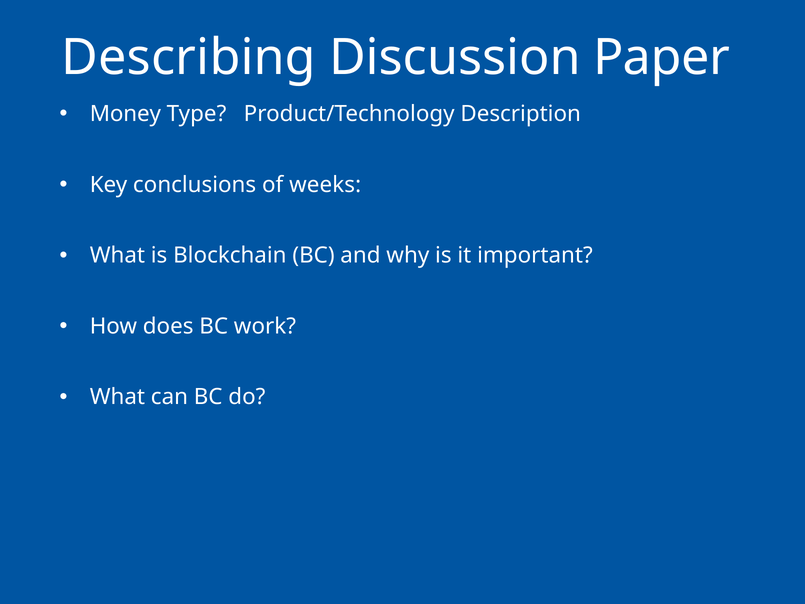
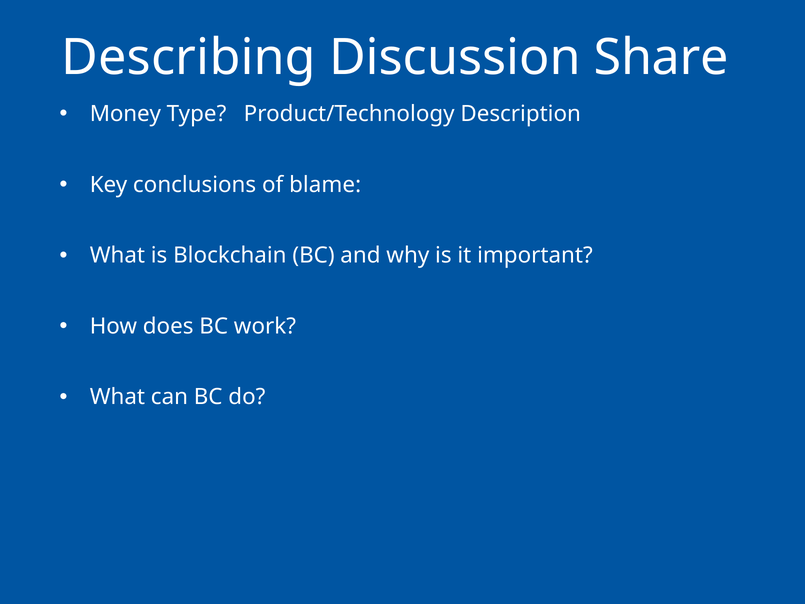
Paper: Paper -> Share (661, 58)
weeks: weeks -> blame (325, 185)
